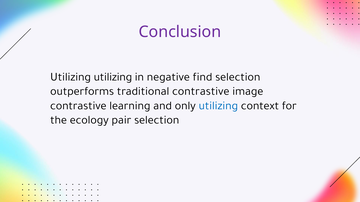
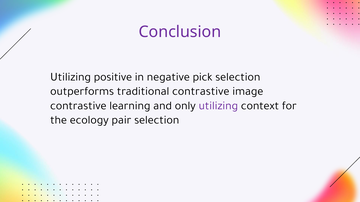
Utilizing utilizing: utilizing -> positive (113, 77)
find: find -> pick (203, 77)
utilizing colour: blue -> purple (218, 106)
